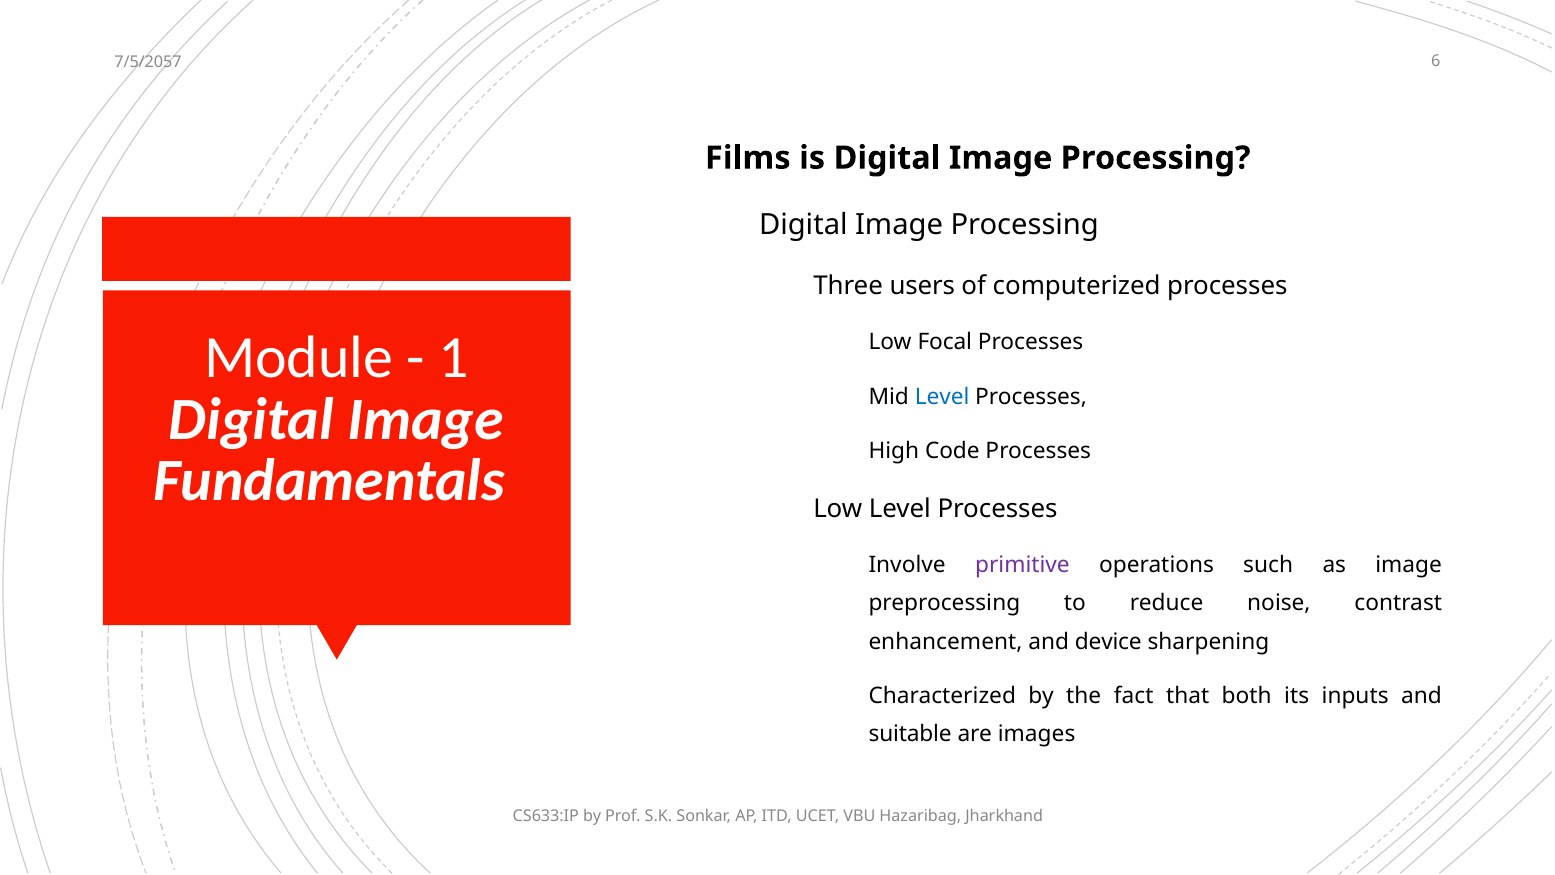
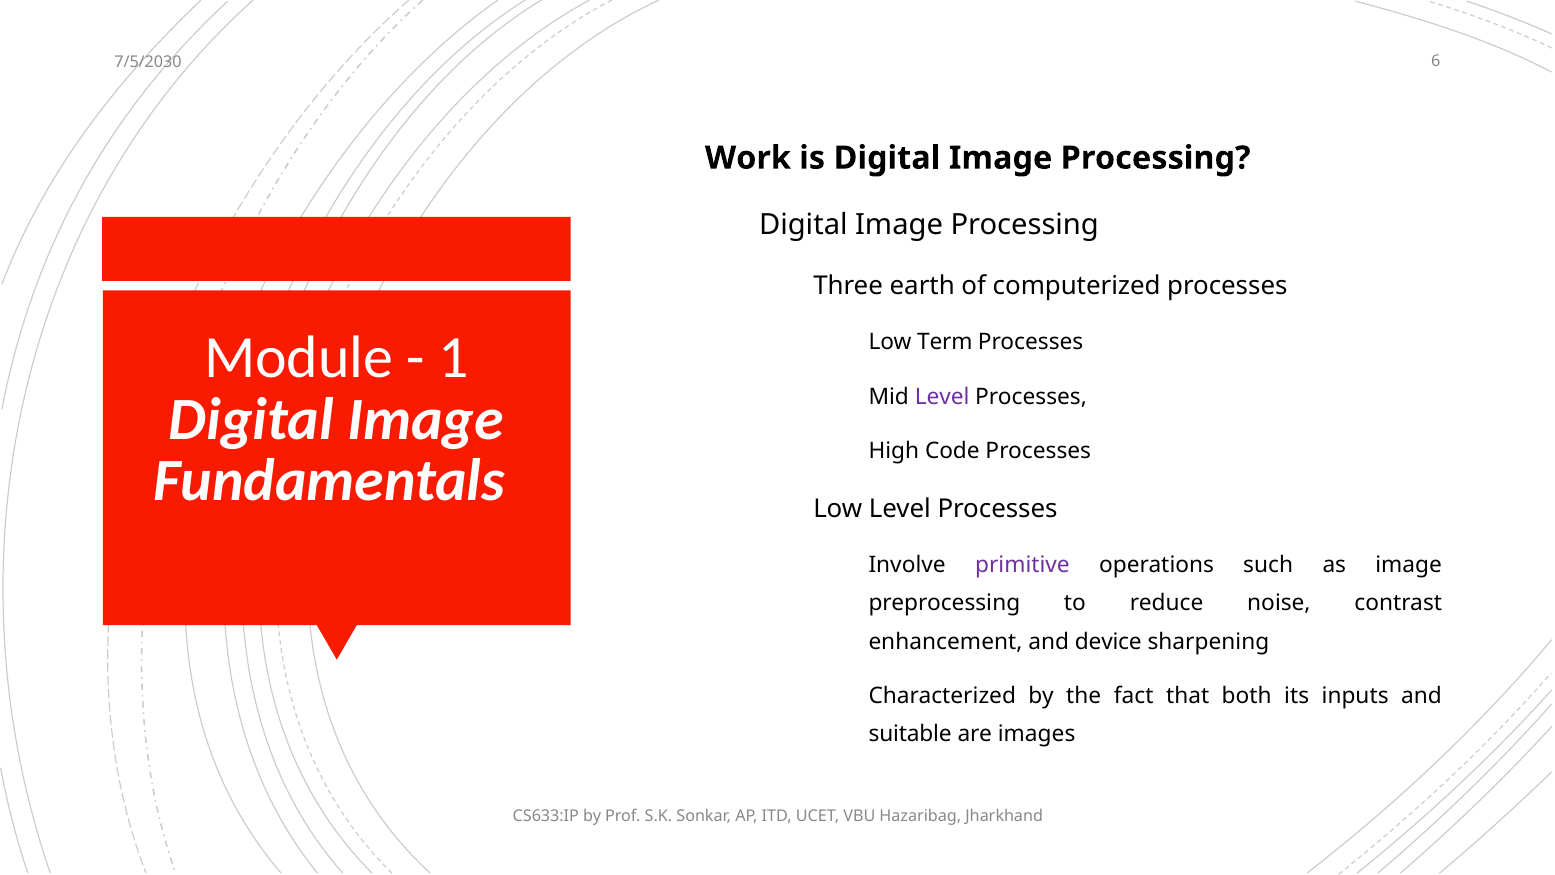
7/5/2057: 7/5/2057 -> 7/5/2030 (148, 62)
Films: Films -> Work (748, 158)
users: users -> earth (922, 286)
Focal: Focal -> Term (945, 342)
Level colour: blue -> purple (942, 397)
